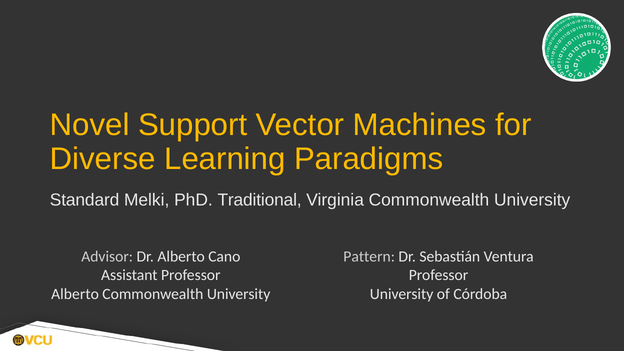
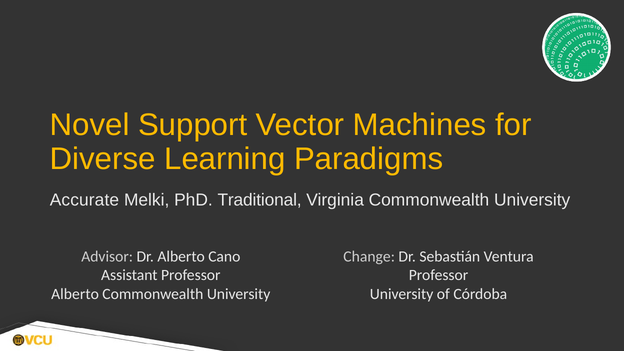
Standard: Standard -> Accurate (84, 200)
Pattern: Pattern -> Change (369, 257)
